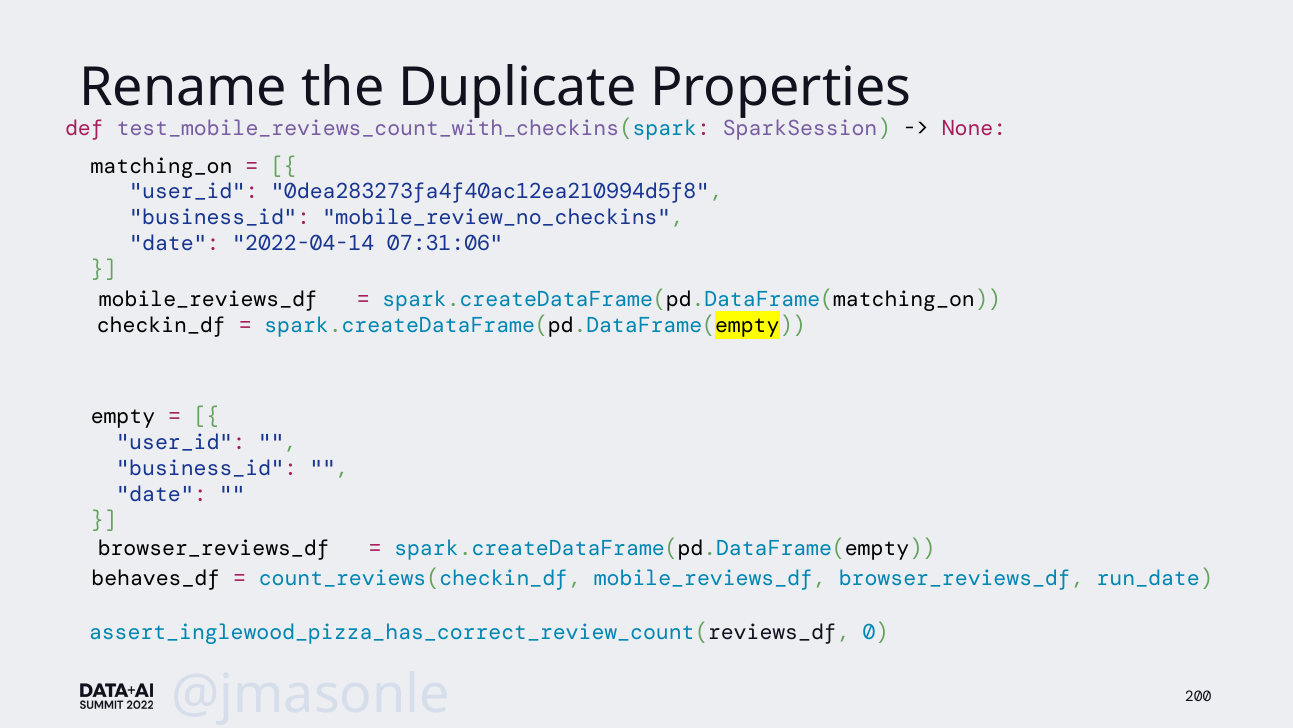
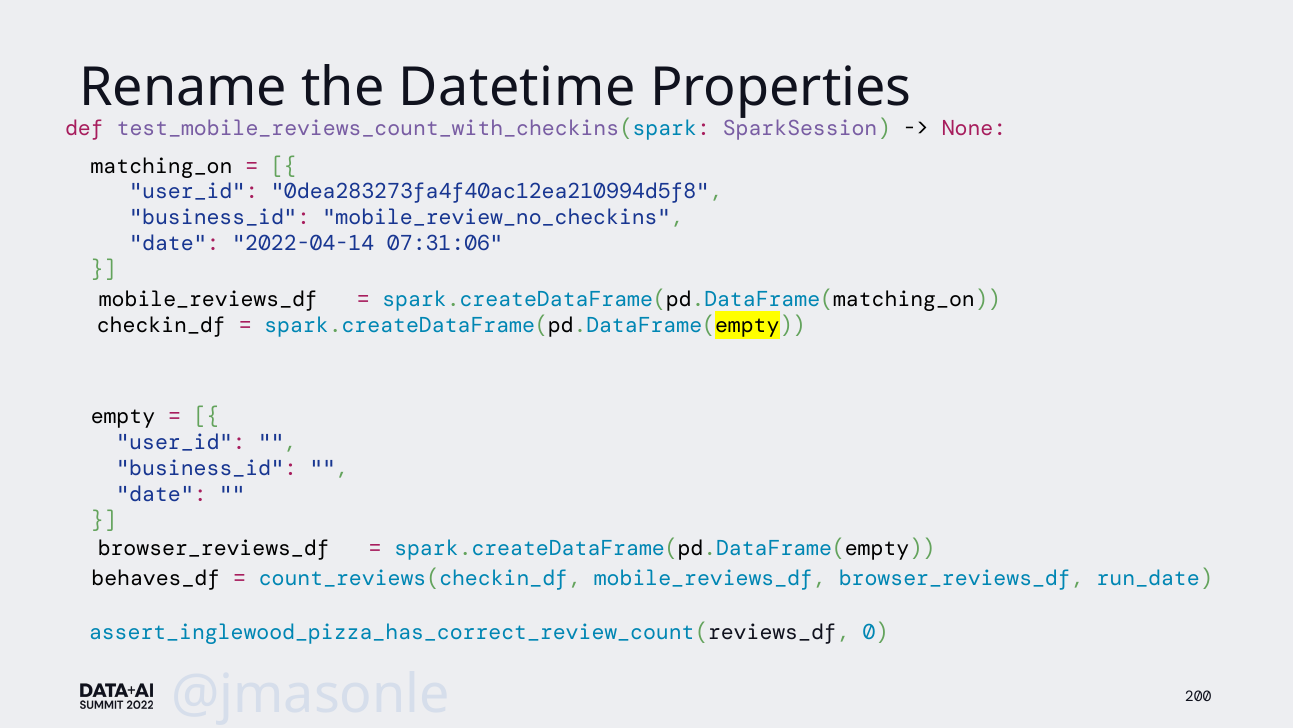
Duplicate: Duplicate -> Datetime (517, 87)
